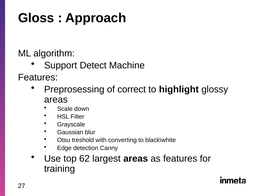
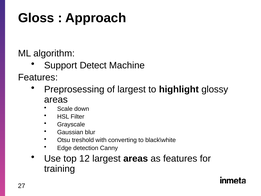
of correct: correct -> largest (132, 89)
62: 62 -> 12 (84, 158)
